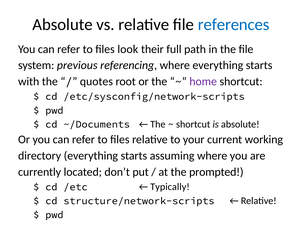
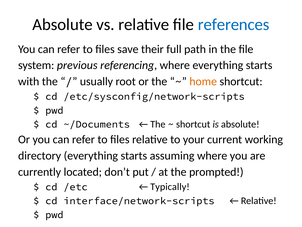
look: look -> save (128, 49)
quotes: quotes -> usually (96, 81)
home colour: purple -> orange (203, 81)
structure/network-scripts: structure/network-scripts -> interface/network-scripts (139, 200)
